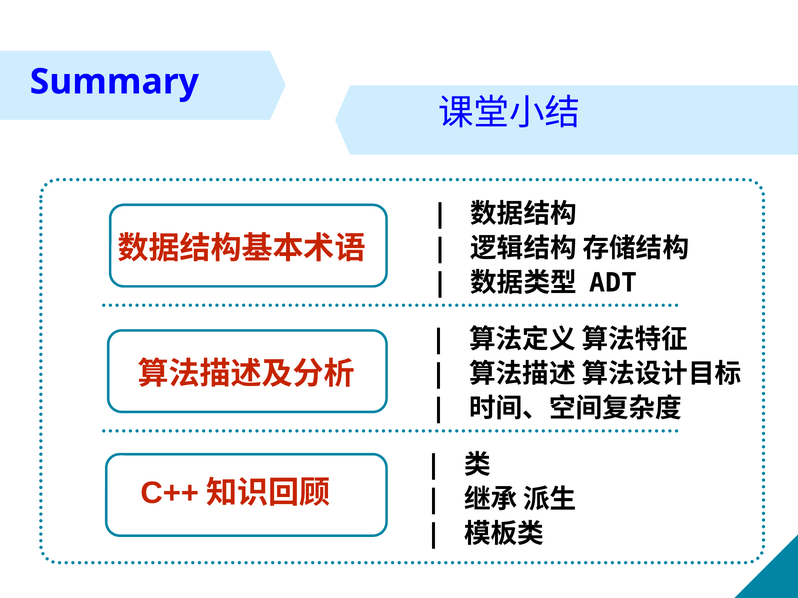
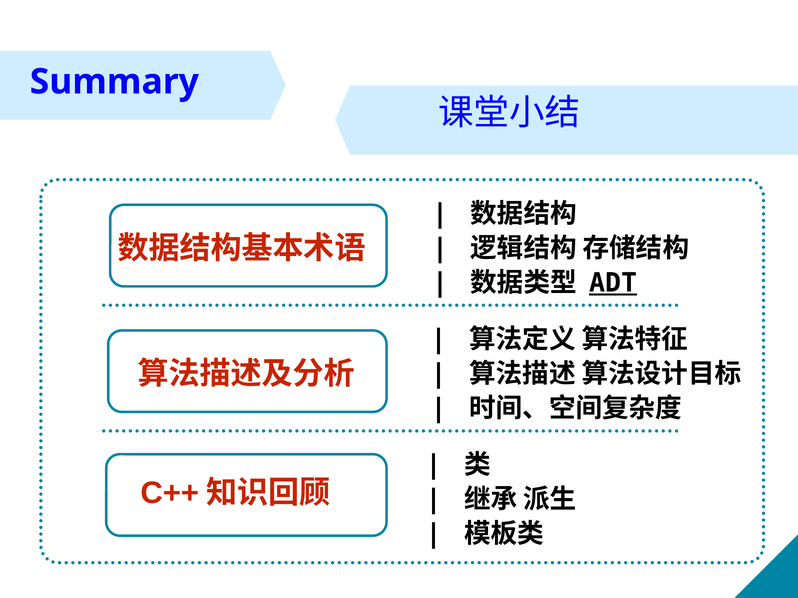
ADT underline: none -> present (613, 283)
